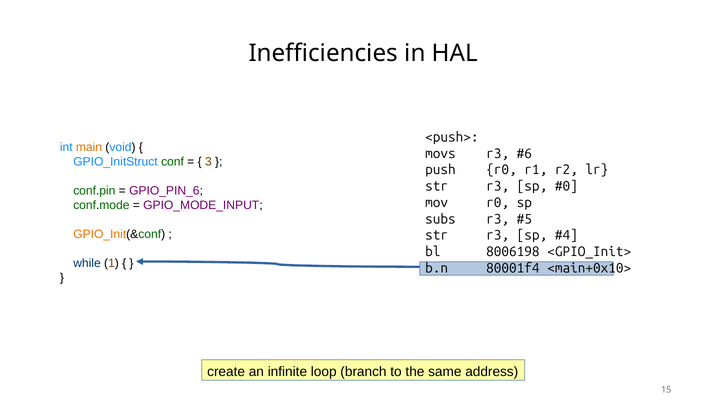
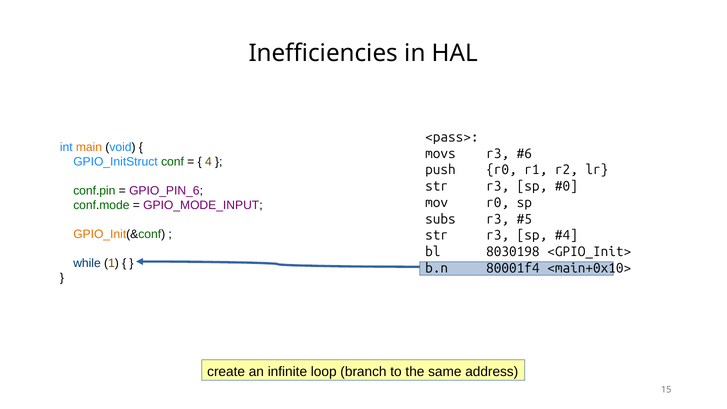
<push>: <push> -> <pass> (452, 137)
3: 3 -> 4 (208, 162)
8006198: 8006198 -> 8030198 (513, 252)
